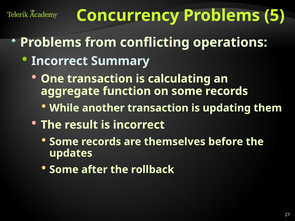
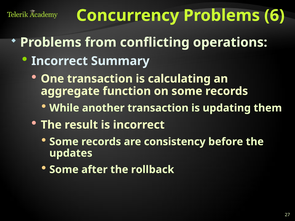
5: 5 -> 6 (274, 15)
themselves: themselves -> consistency (175, 142)
